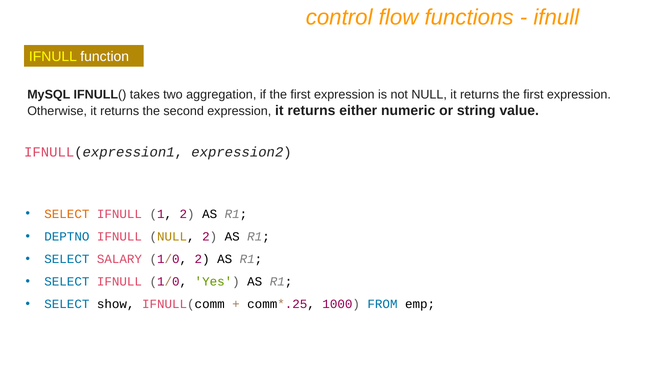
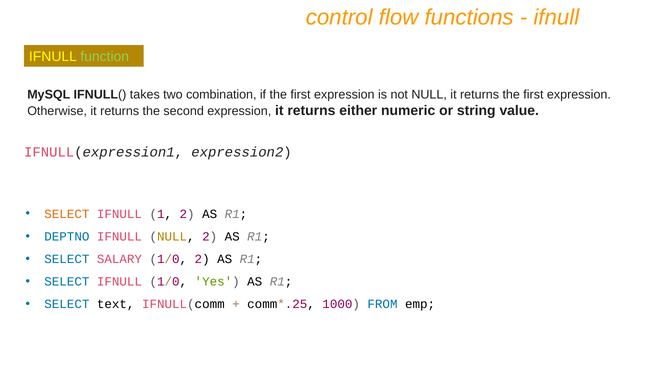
function colour: white -> light green (105, 57)
aggregation: aggregation -> combination (221, 95)
show: show -> text (116, 304)
